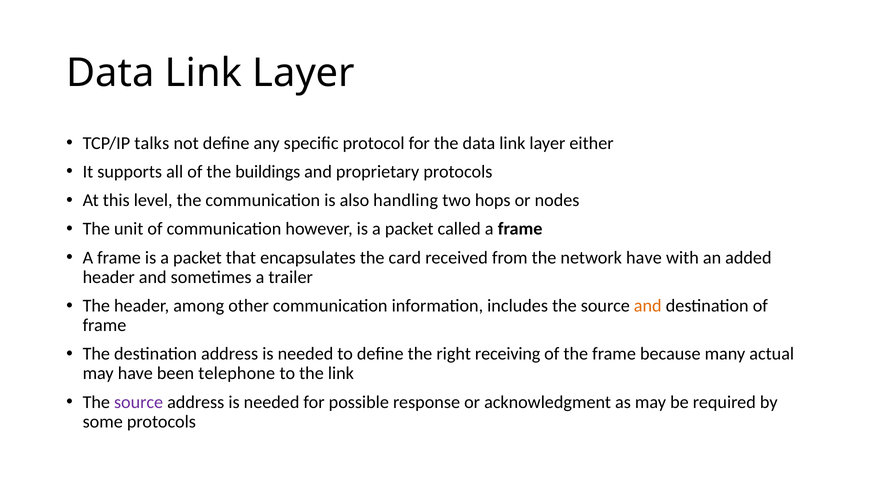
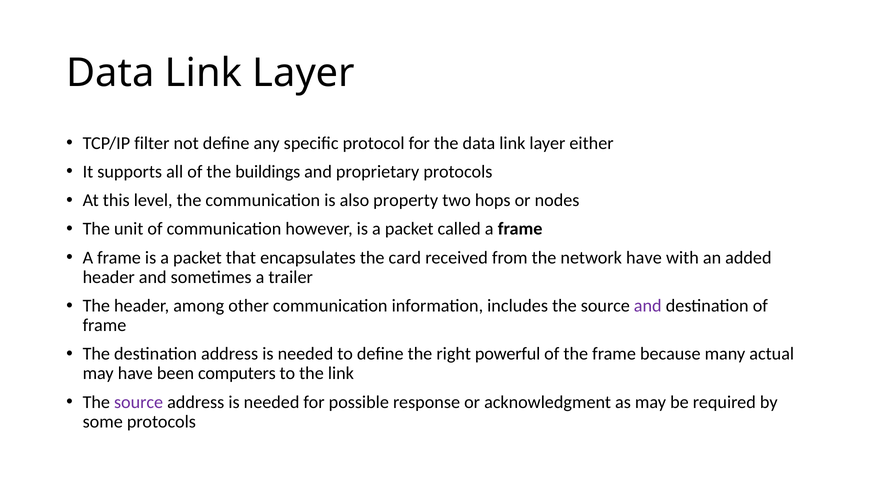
talks: talks -> filter (152, 143)
handling: handling -> property (406, 201)
and colour: orange -> purple (648, 306)
receiving: receiving -> powerful (508, 354)
telephone: telephone -> computers (237, 374)
